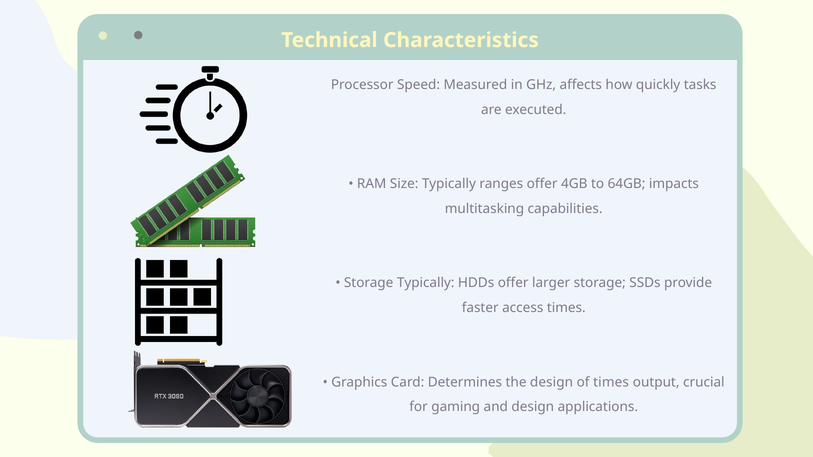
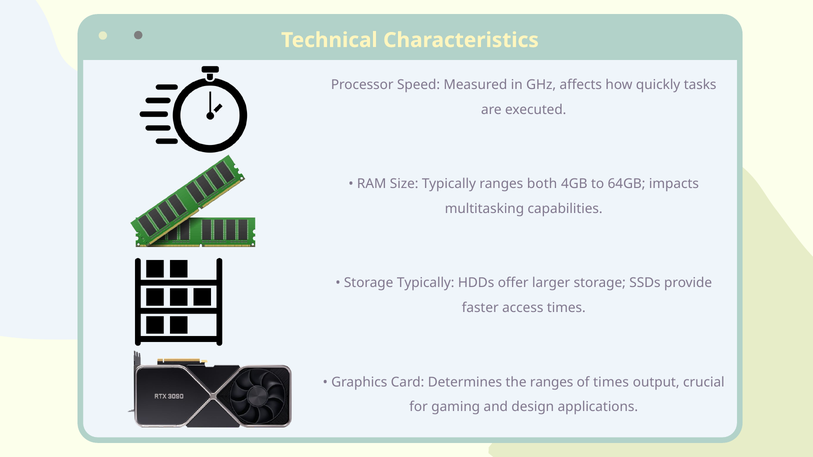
ranges offer: offer -> both (542, 184)
the design: design -> ranges (552, 382)
